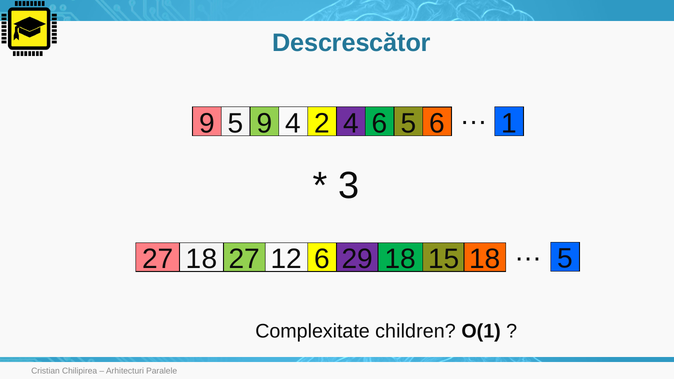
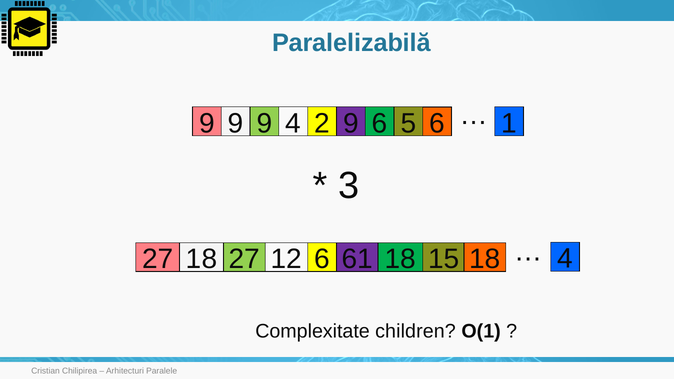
Descrescător: Descrescător -> Paralelizabilă (351, 43)
5: 5 -> 9 (236, 123)
2 4: 4 -> 9 (351, 123)
29: 29 -> 61 (357, 259)
18 5: 5 -> 4 (565, 259)
